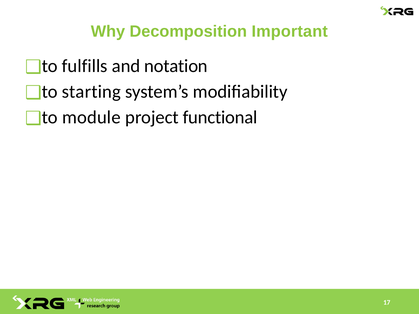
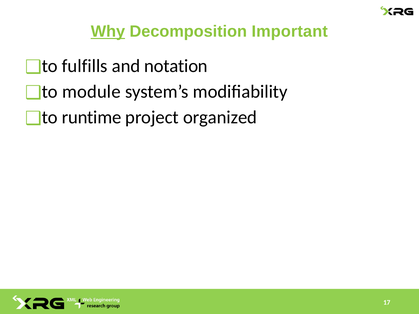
Why underline: none -> present (108, 32)
starting: starting -> module (91, 92)
module: module -> runtime (92, 117)
functional: functional -> organized (220, 117)
